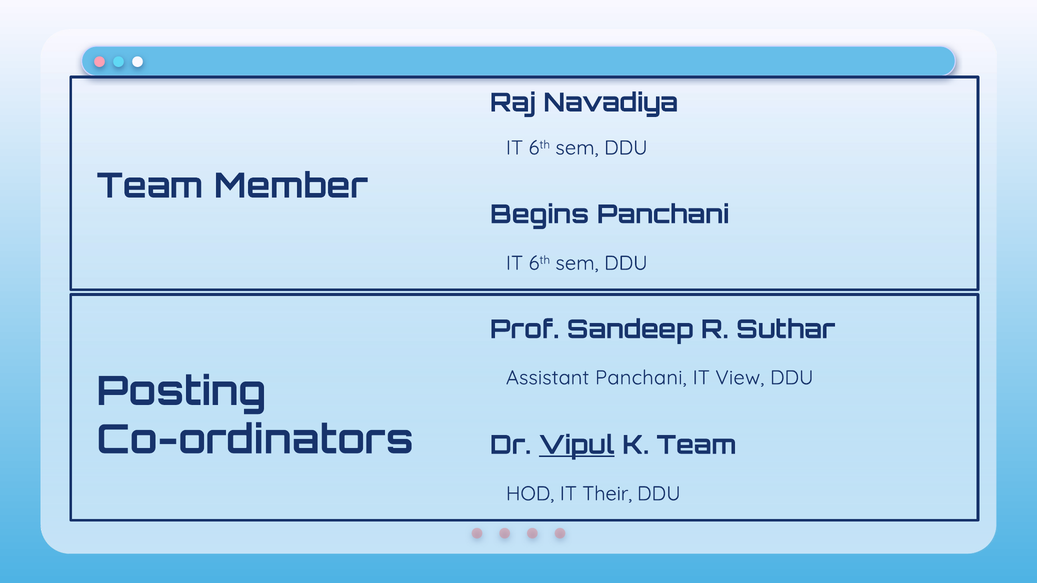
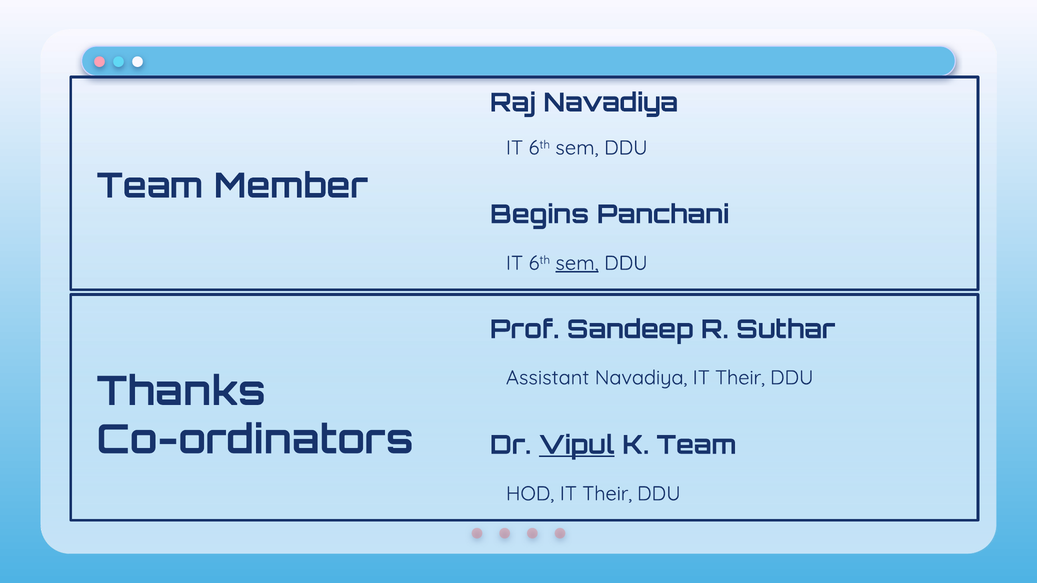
sem underline: none -> present (577, 263)
Assistant Panchani: Panchani -> Navadiya (641, 378)
View: View -> Their (740, 378)
Posting: Posting -> Thanks (181, 392)
